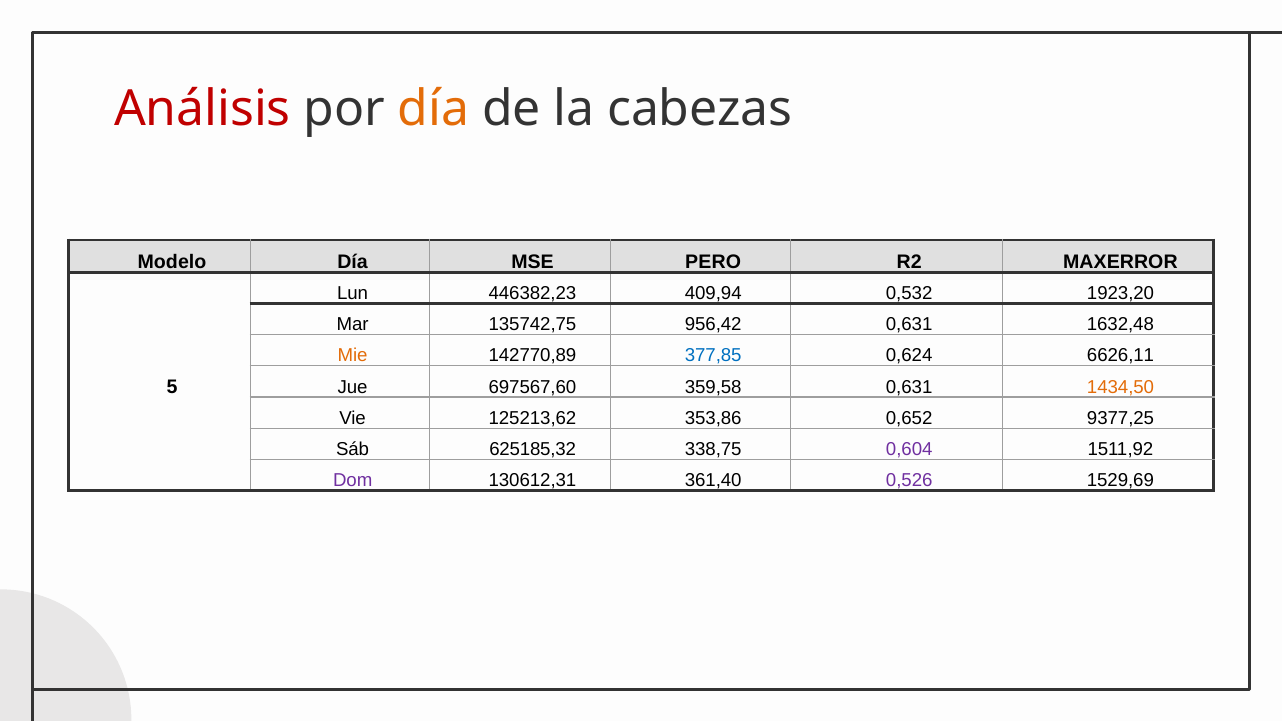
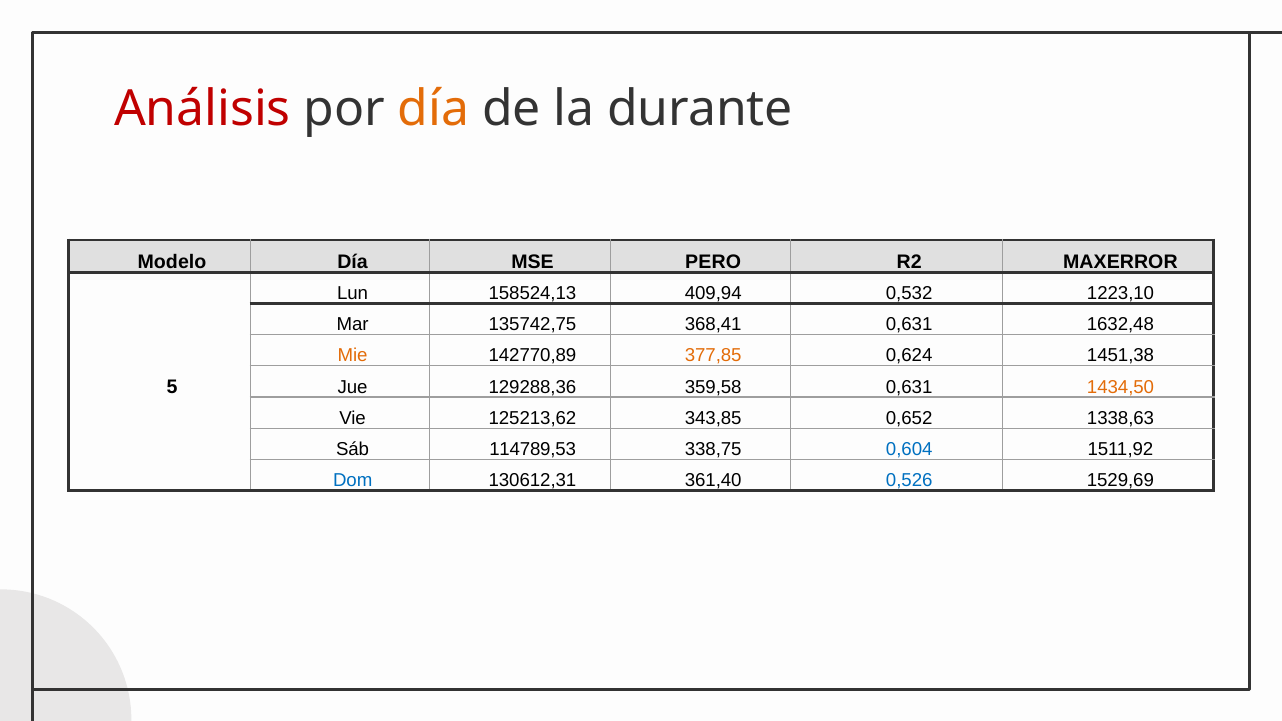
cabezas: cabezas -> durante (700, 109)
446382,23: 446382,23 -> 158524,13 (532, 294)
1923,20: 1923,20 -> 1223,10 (1121, 294)
956,42: 956,42 -> 368,41 (713, 325)
377,85 colour: blue -> orange (713, 356)
6626,11: 6626,11 -> 1451,38 (1121, 356)
697567,60: 697567,60 -> 129288,36 (532, 387)
353,86: 353,86 -> 343,85 (713, 418)
9377,25: 9377,25 -> 1338,63 (1121, 418)
625185,32: 625185,32 -> 114789,53 (533, 449)
0,604 colour: purple -> blue (909, 449)
Dom colour: purple -> blue (353, 480)
0,526 colour: purple -> blue (909, 480)
